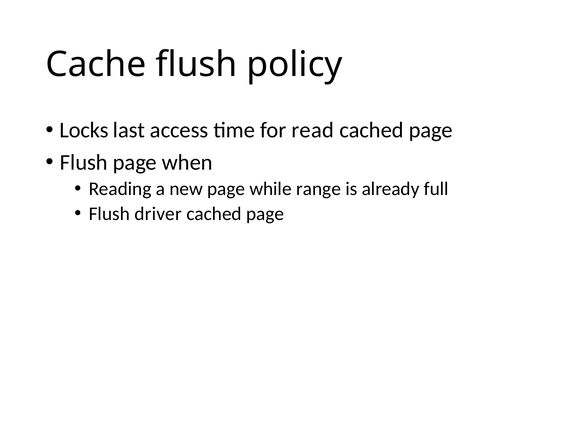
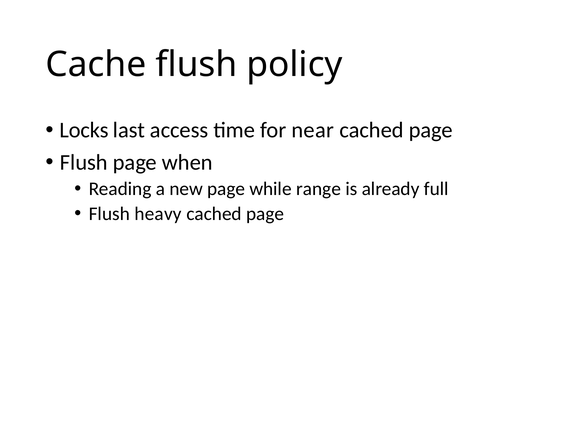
read: read -> near (313, 130)
driver: driver -> heavy (158, 214)
